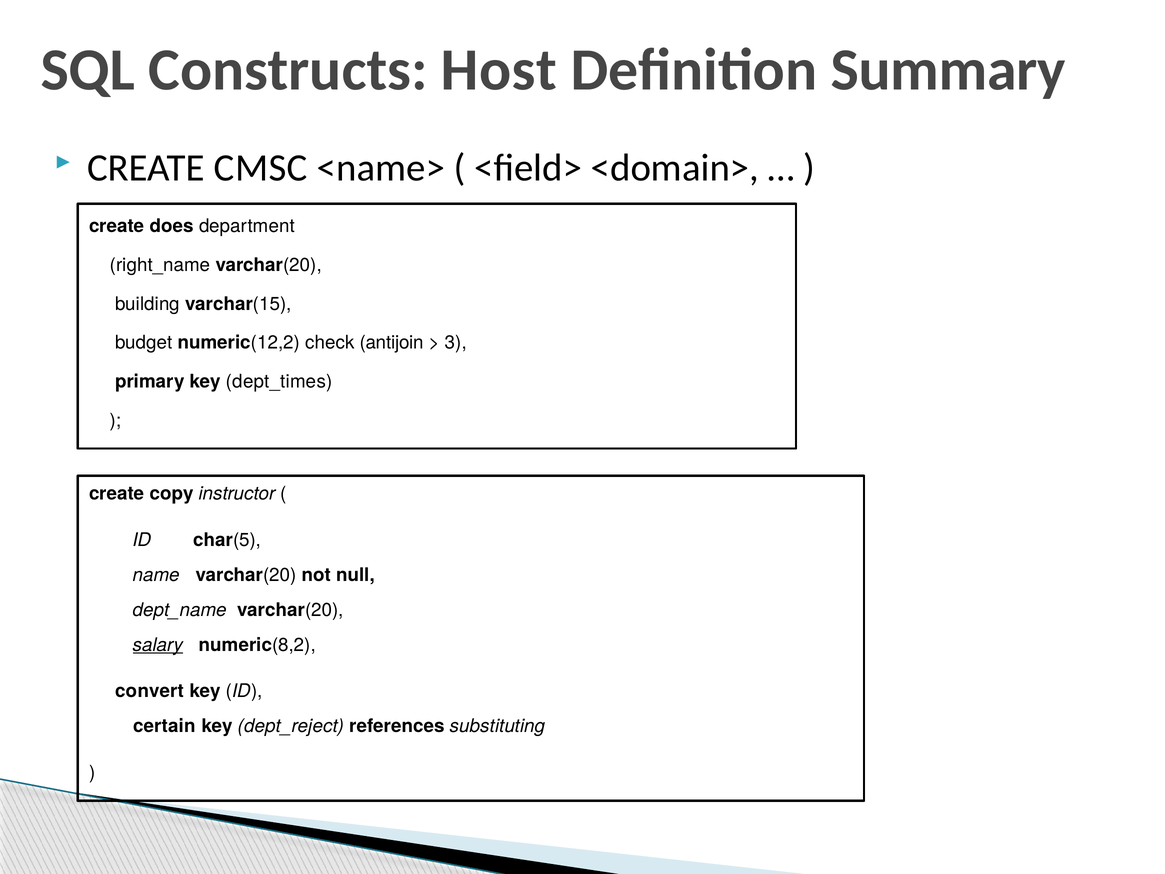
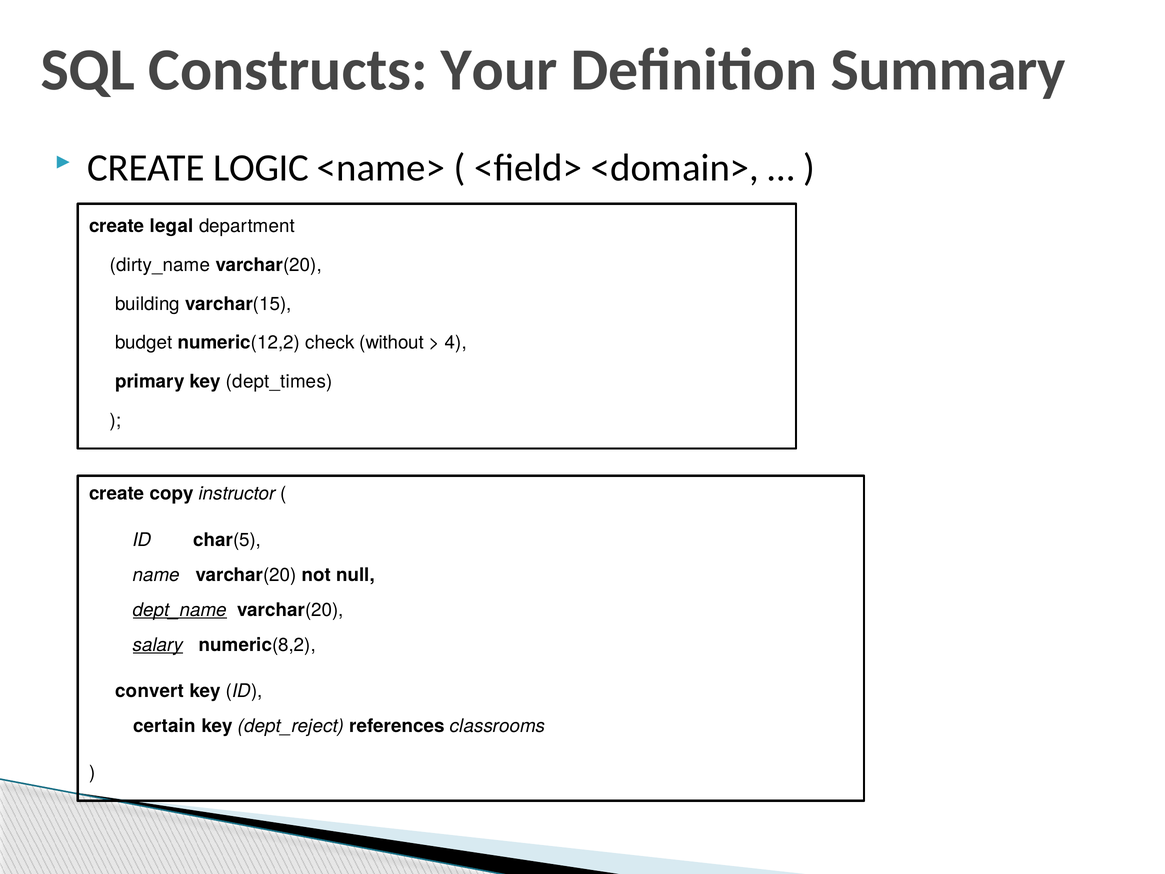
Host: Host -> Your (499, 70)
CMSC: CMSC -> LOGIC (261, 168)
does: does -> legal (172, 226)
right_name: right_name -> dirty_name (160, 265)
antijoin: antijoin -> without (392, 343)
3: 3 -> 4 (456, 343)
dept_name underline: none -> present (180, 610)
substituting: substituting -> classrooms (498, 726)
